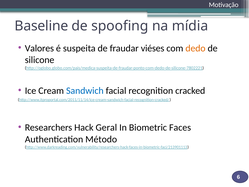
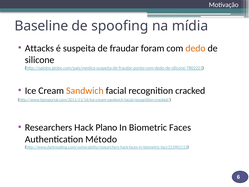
Valores: Valores -> Attacks (39, 48)
viéses: viéses -> foram (153, 48)
Sandwich colour: blue -> orange (85, 91)
Geral: Geral -> Plano (106, 127)
